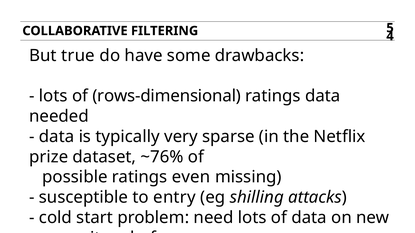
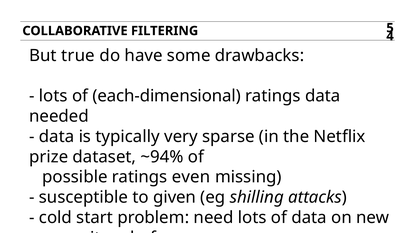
rows-dimensional: rows-dimensional -> each-dimensional (167, 96)
~76%: ~76% -> ~94% (162, 157)
entry: entry -> given (175, 197)
